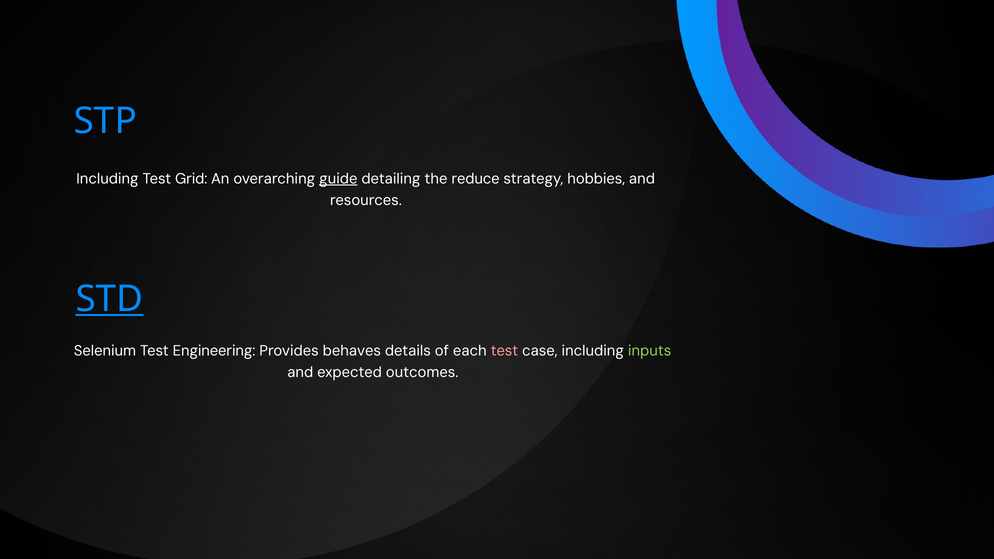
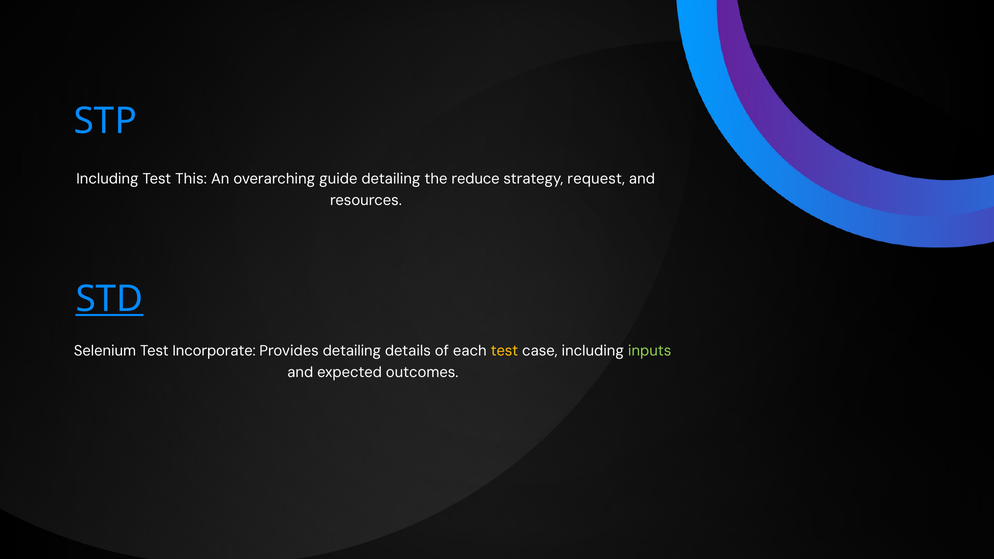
Grid: Grid -> This (191, 179)
guide underline: present -> none (338, 179)
hobbies: hobbies -> request (596, 179)
Engineering: Engineering -> Incorporate (214, 351)
Provides behaves: behaves -> detailing (352, 351)
test colour: pink -> yellow (504, 351)
